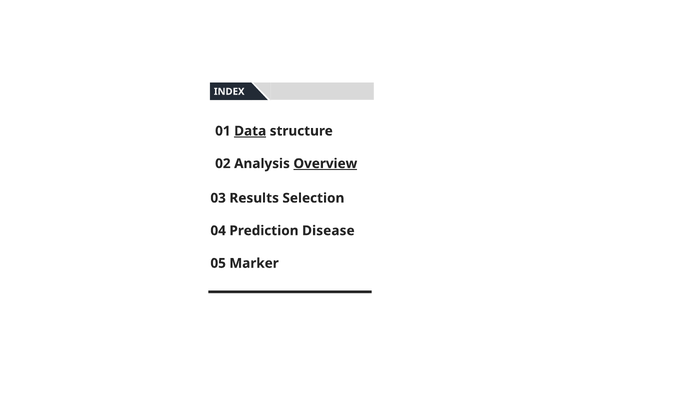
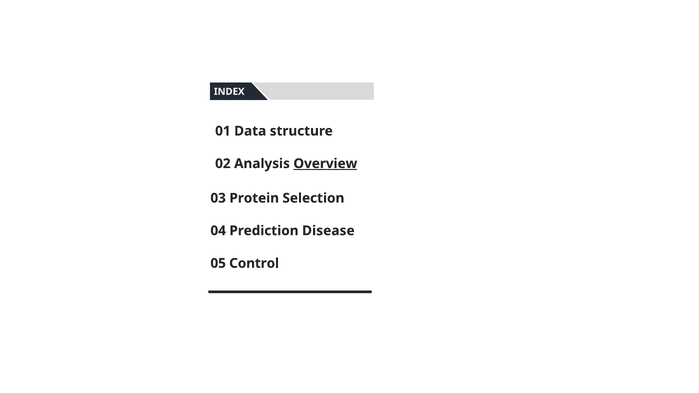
Data underline: present -> none (250, 131)
Results: Results -> Protein (254, 198)
Marker: Marker -> Control (254, 263)
